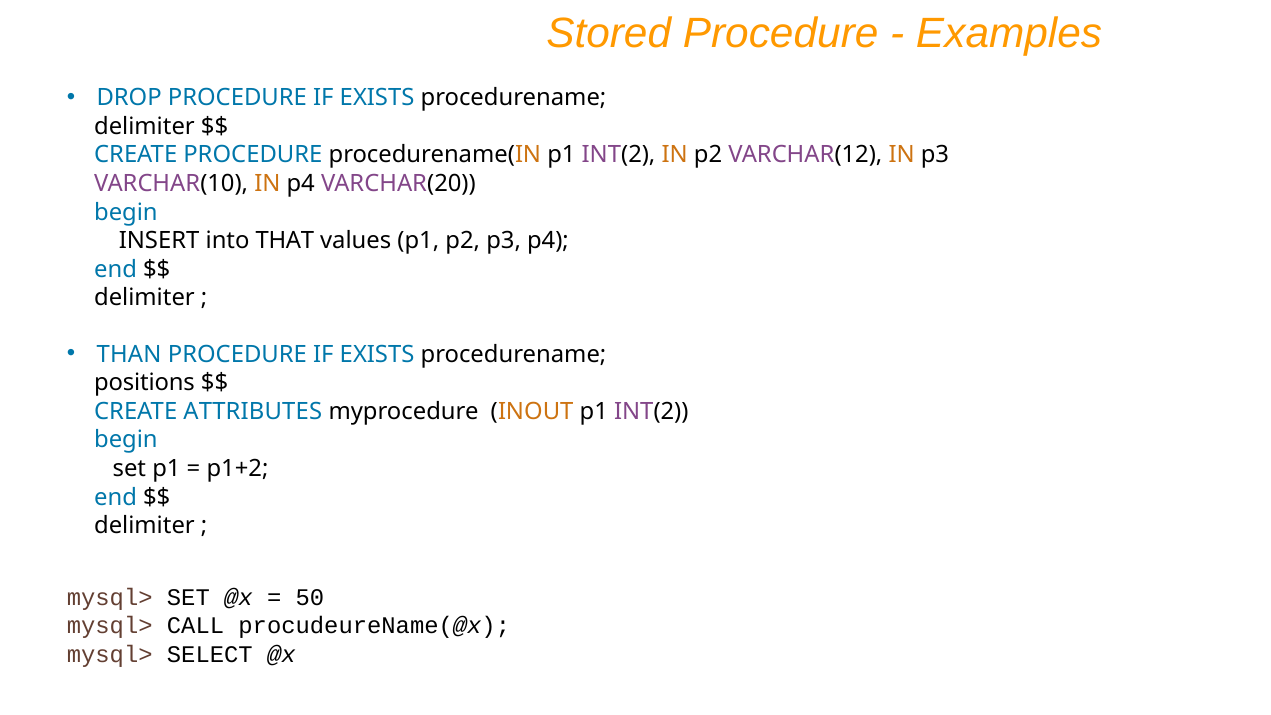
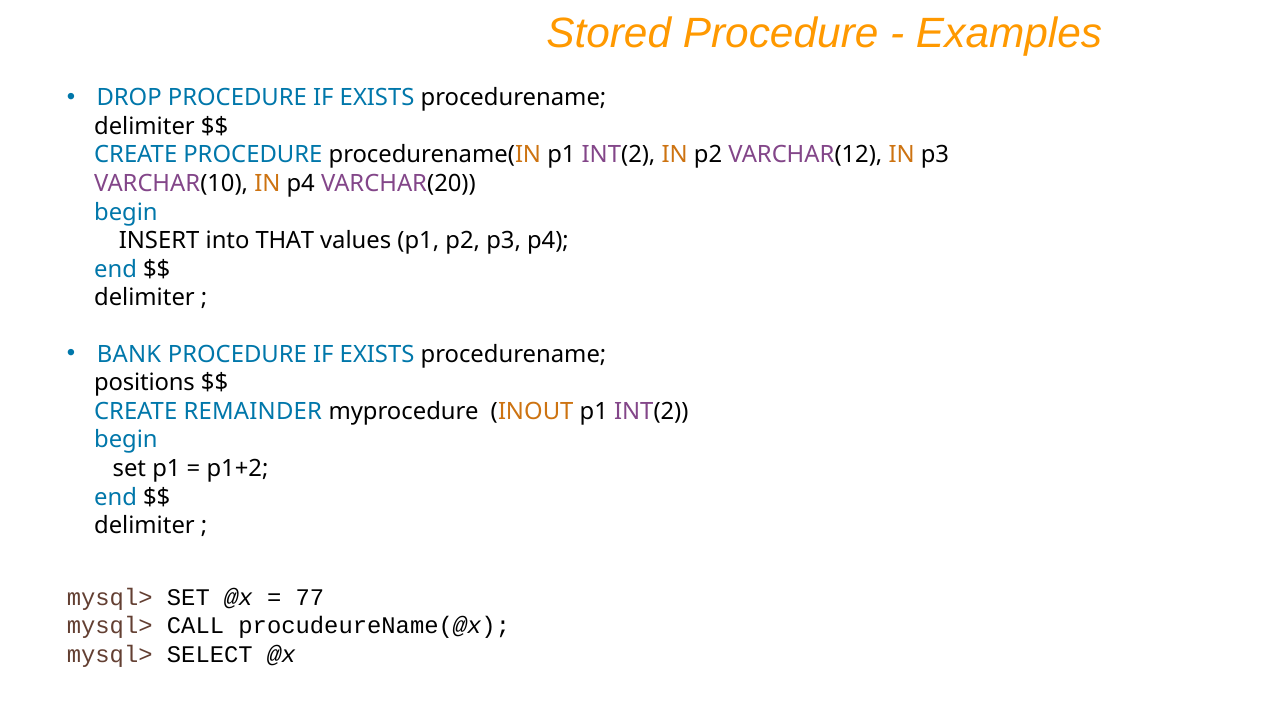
THAN: THAN -> BANK (129, 354)
ATTRIBUTES: ATTRIBUTES -> REMAINDER (253, 411)
50: 50 -> 77 (310, 597)
